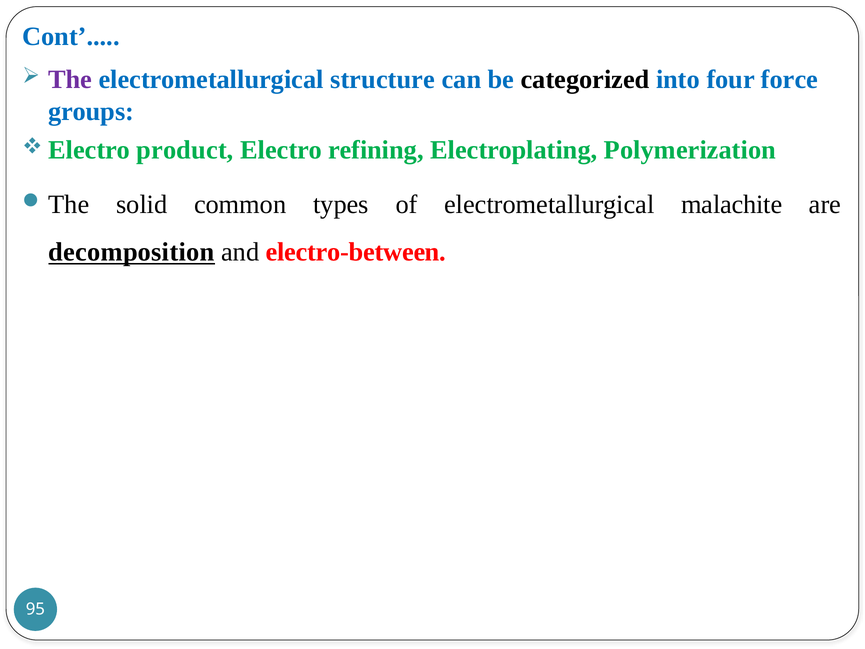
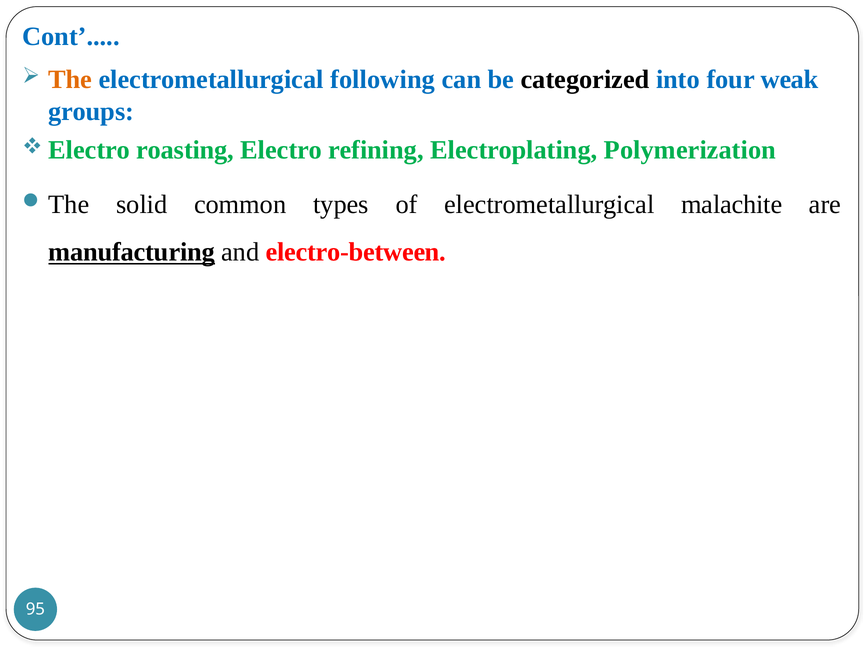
The colour: purple -> orange (70, 80)
structure: structure -> following (383, 80)
force: force -> weak (790, 80)
product: product -> roasting (185, 150)
decomposition: decomposition -> manufacturing (132, 252)
